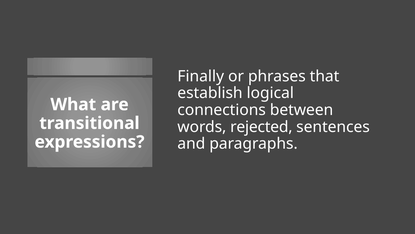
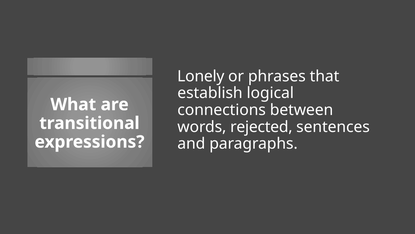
Finally: Finally -> Lonely (201, 76)
